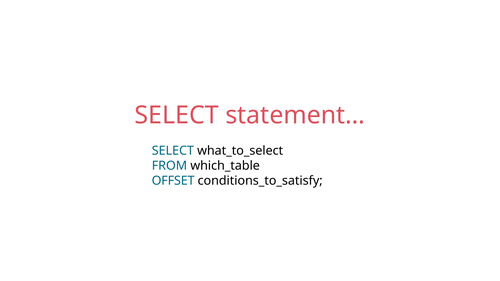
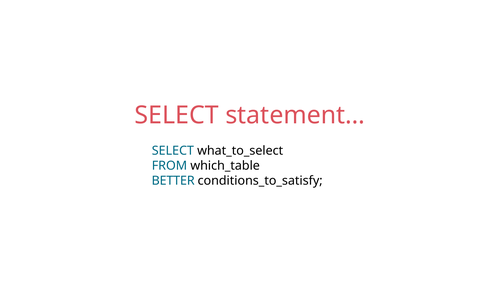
OFFSET: OFFSET -> BETTER (173, 181)
